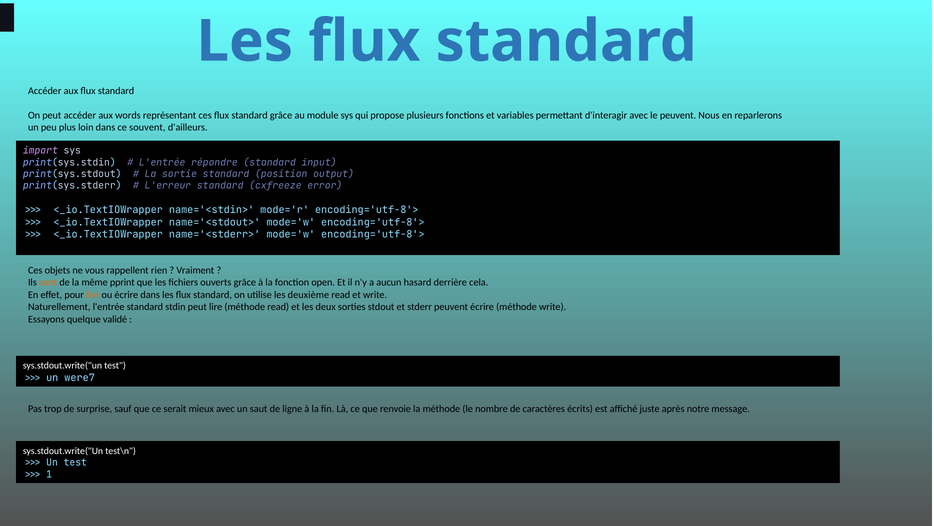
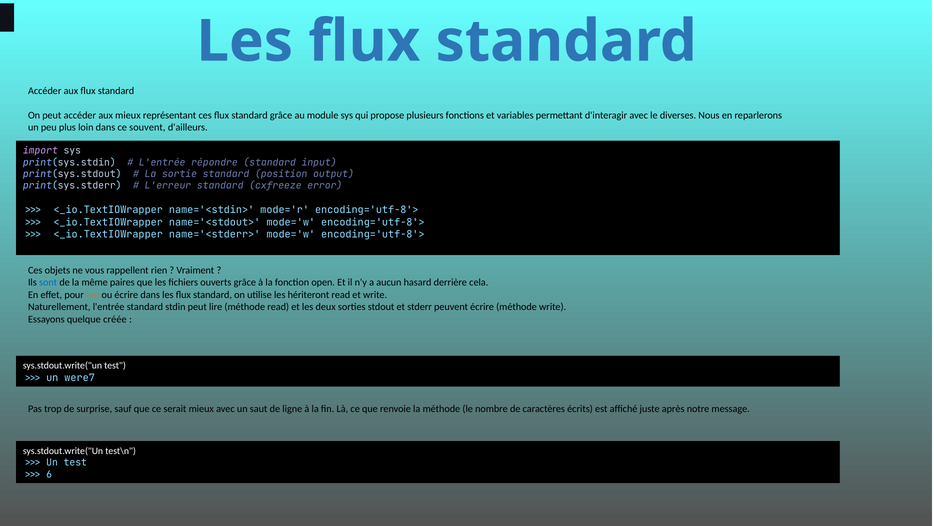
aux words: words -> mieux (128, 115)
le peuvent: peuvent -> diverses (678, 115)
sont colour: orange -> blue (48, 282)
pprint: pprint -> paires (122, 282)
deuxième: deuxième -> hériteront (308, 294)
validé: validé -> créée (115, 319)
1: 1 -> 6 (49, 474)
